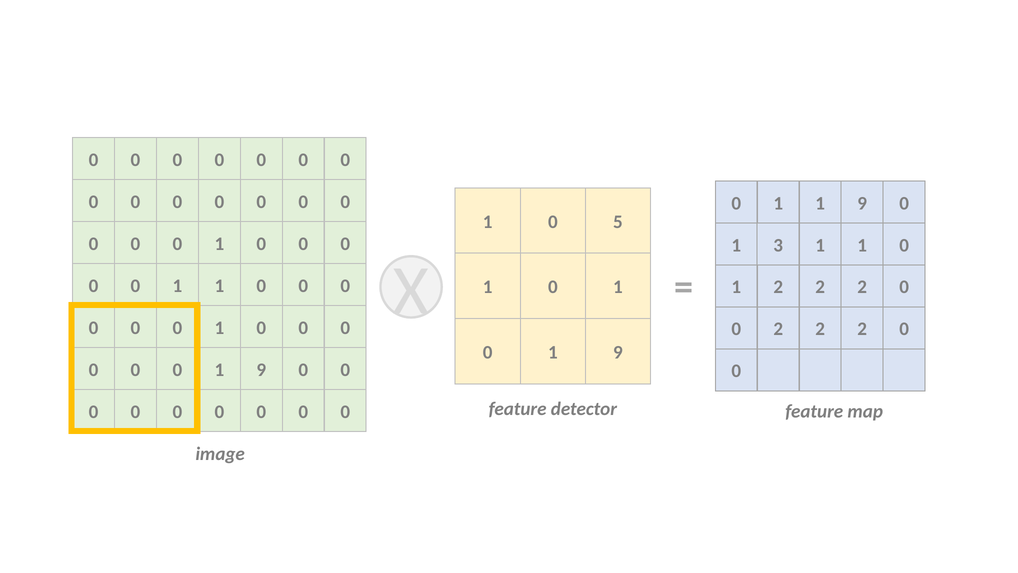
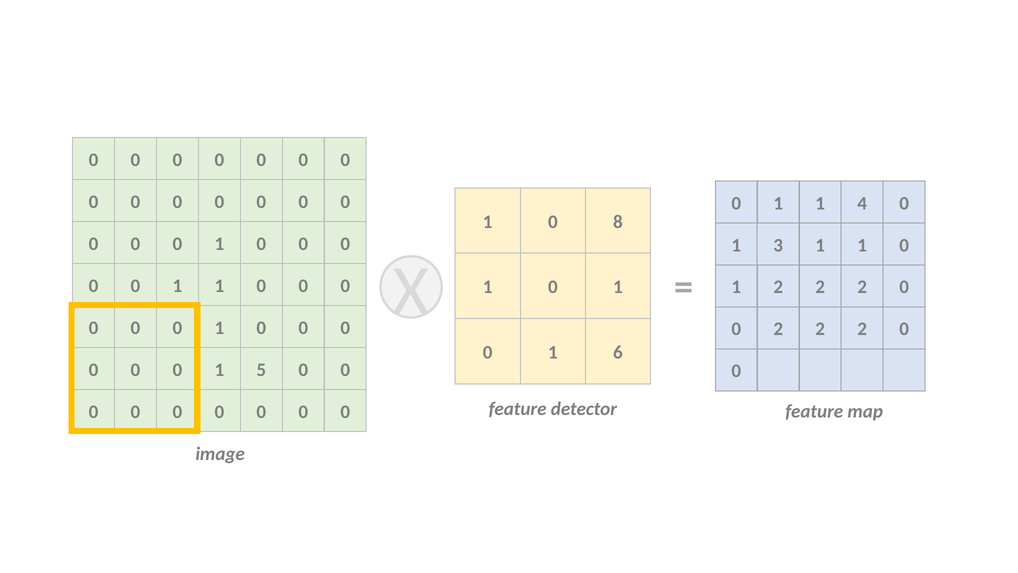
1 1 9: 9 -> 4 (862, 203)
5: 5 -> 8 (618, 222)
9: 9 -> 6 (618, 352)
0 0 1 9: 9 -> 5 (261, 370)
